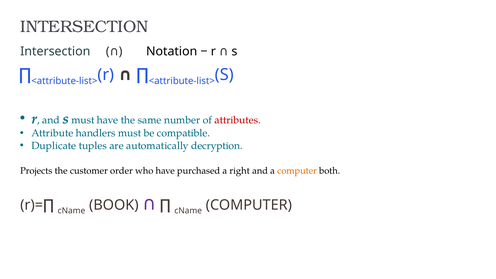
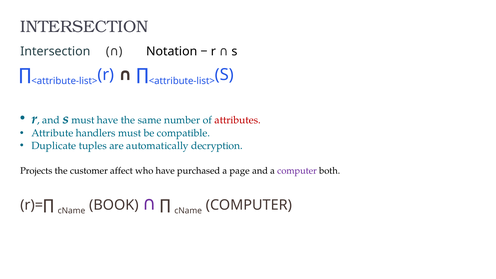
order: order -> affect (121, 171)
right: right -> page (240, 171)
computer colour: orange -> purple (297, 171)
